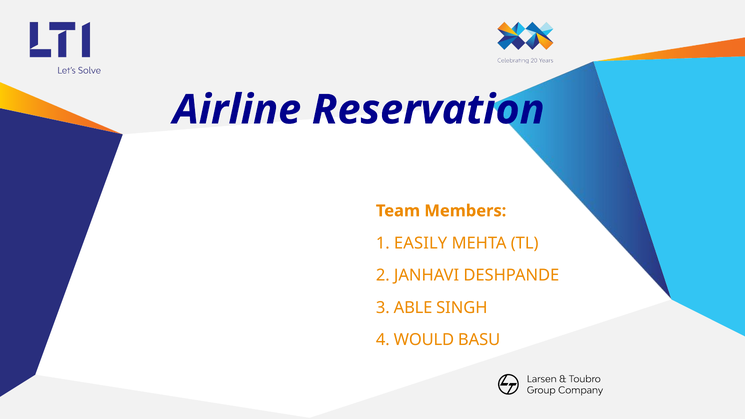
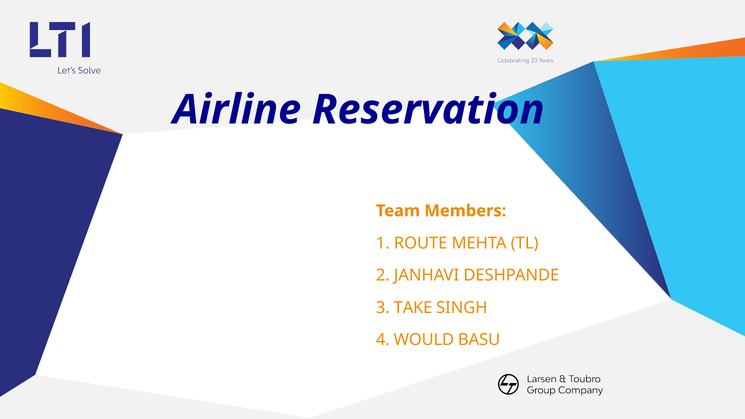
EASILY: EASILY -> ROUTE (421, 243)
ABLE: ABLE -> TAKE (413, 308)
